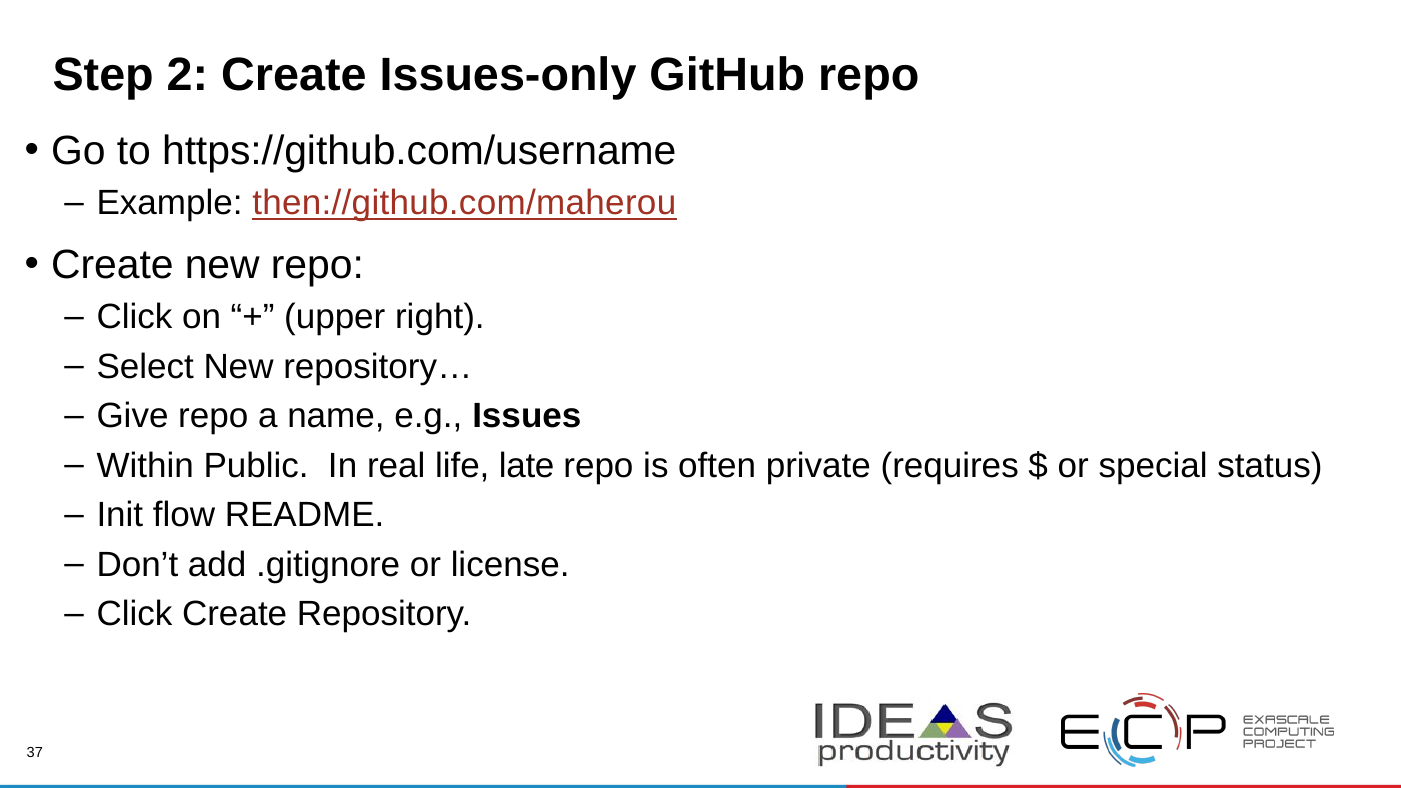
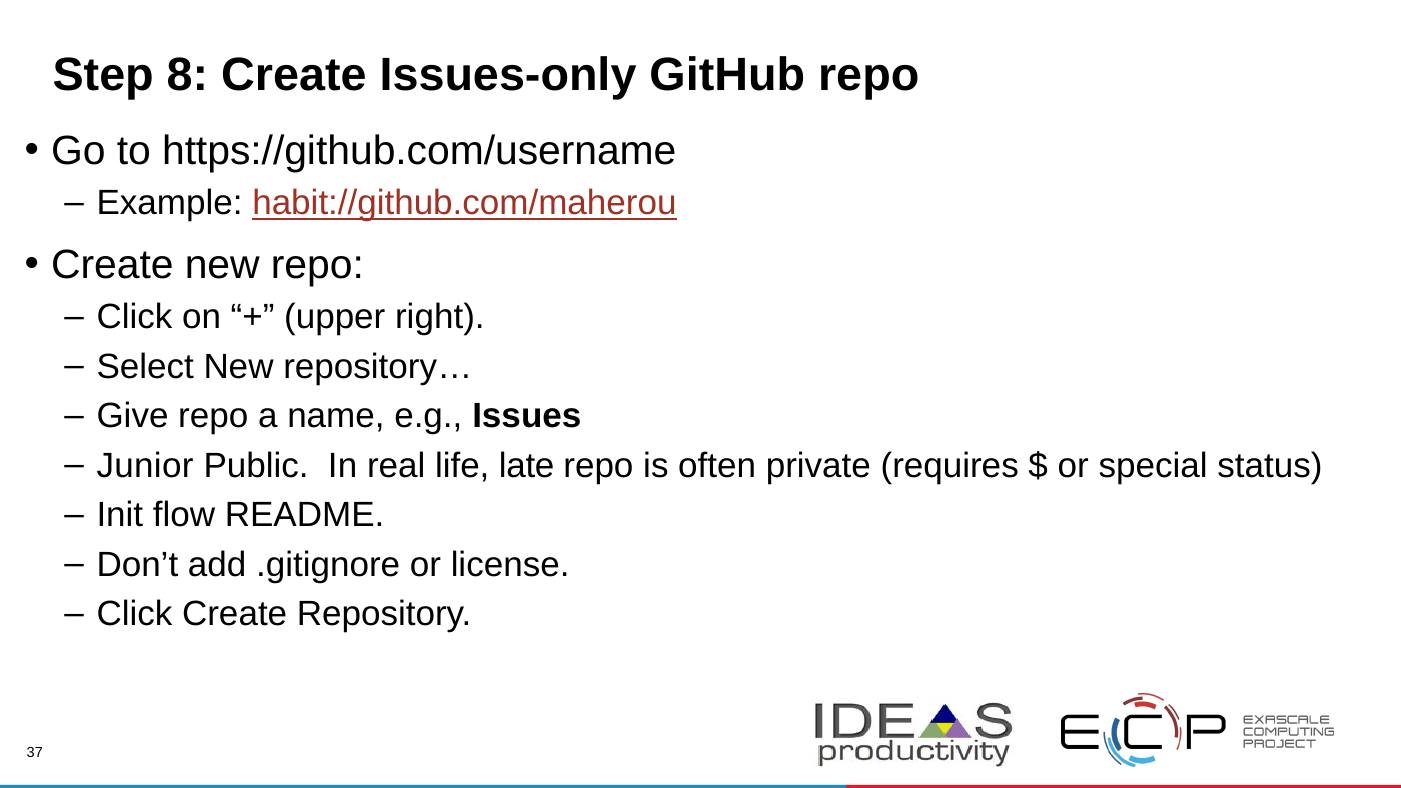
2: 2 -> 8 (187, 75)
then://github.com/maherou: then://github.com/maherou -> habit://github.com/maherou (464, 203)
Within: Within -> Junior (145, 466)
